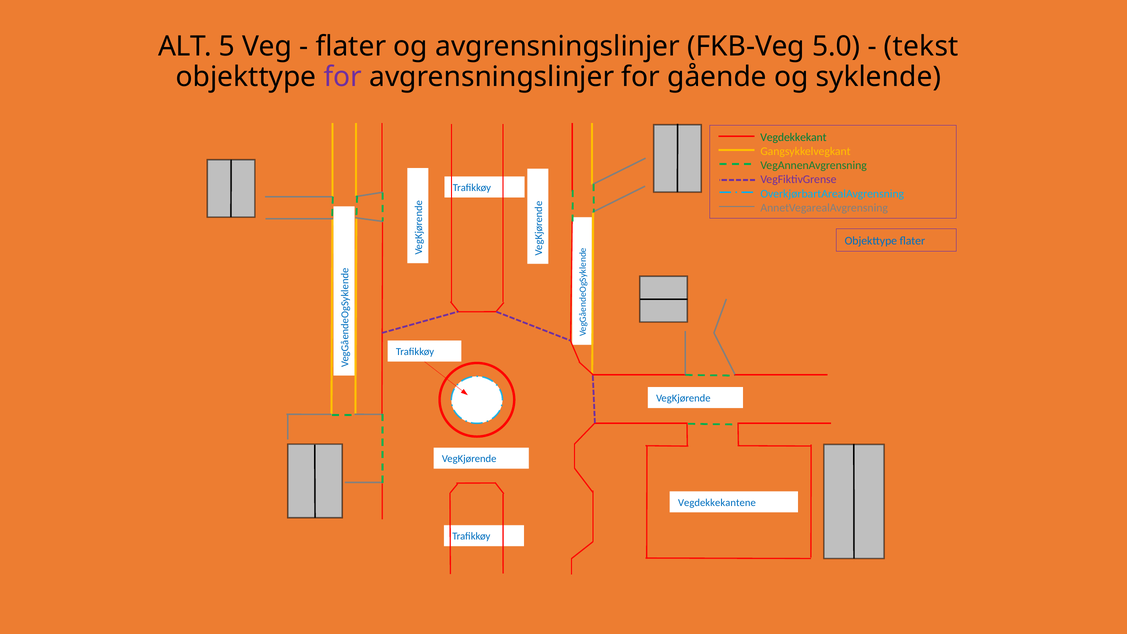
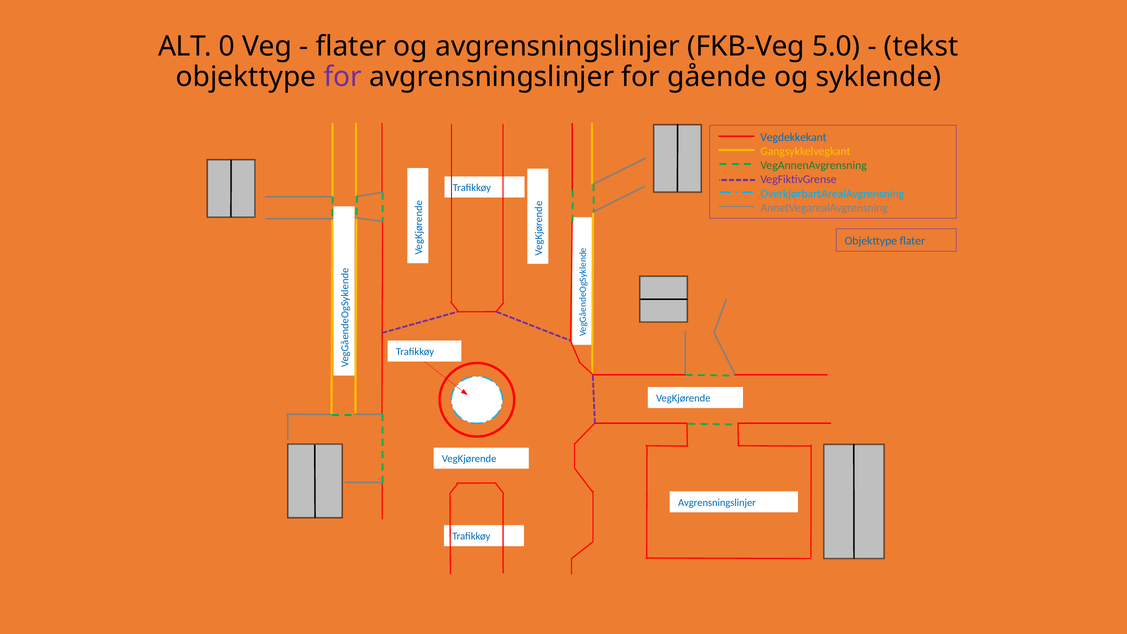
5: 5 -> 0 (227, 47)
Vegdekkekant colour: green -> blue (793, 137)
Vegdekkekantene: Vegdekkekantene -> Avgrensningslinjer (717, 502)
